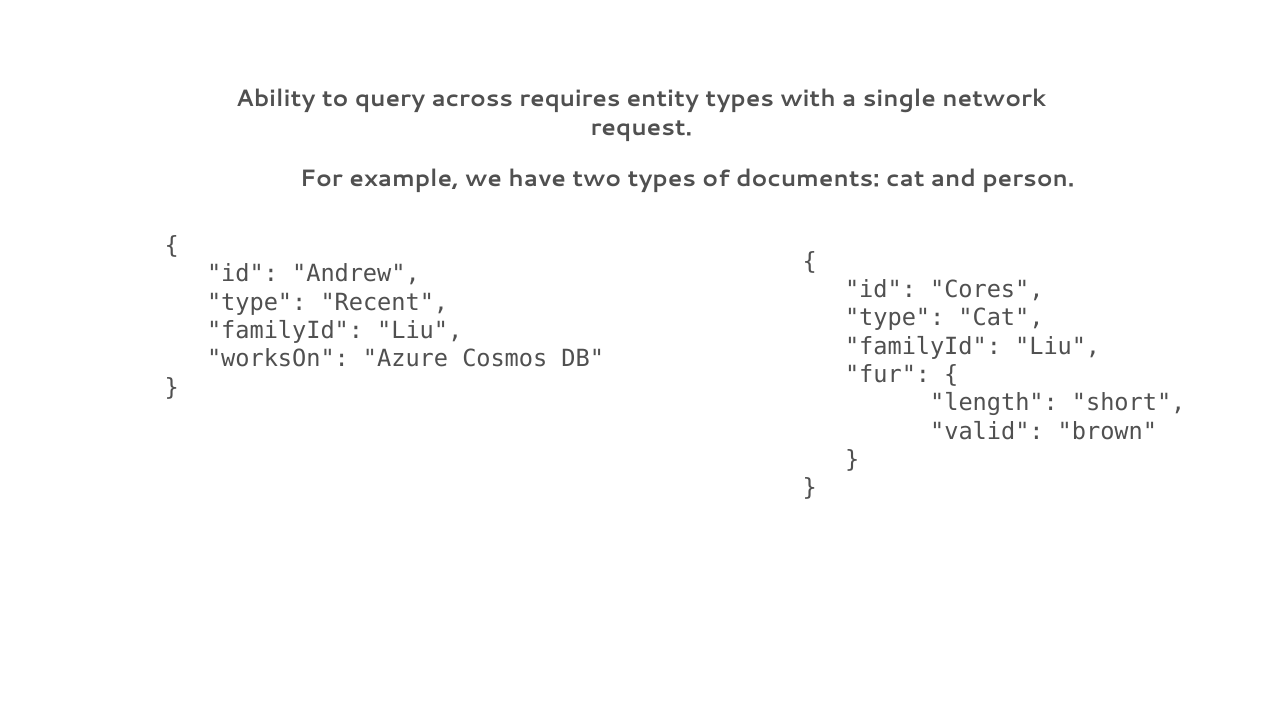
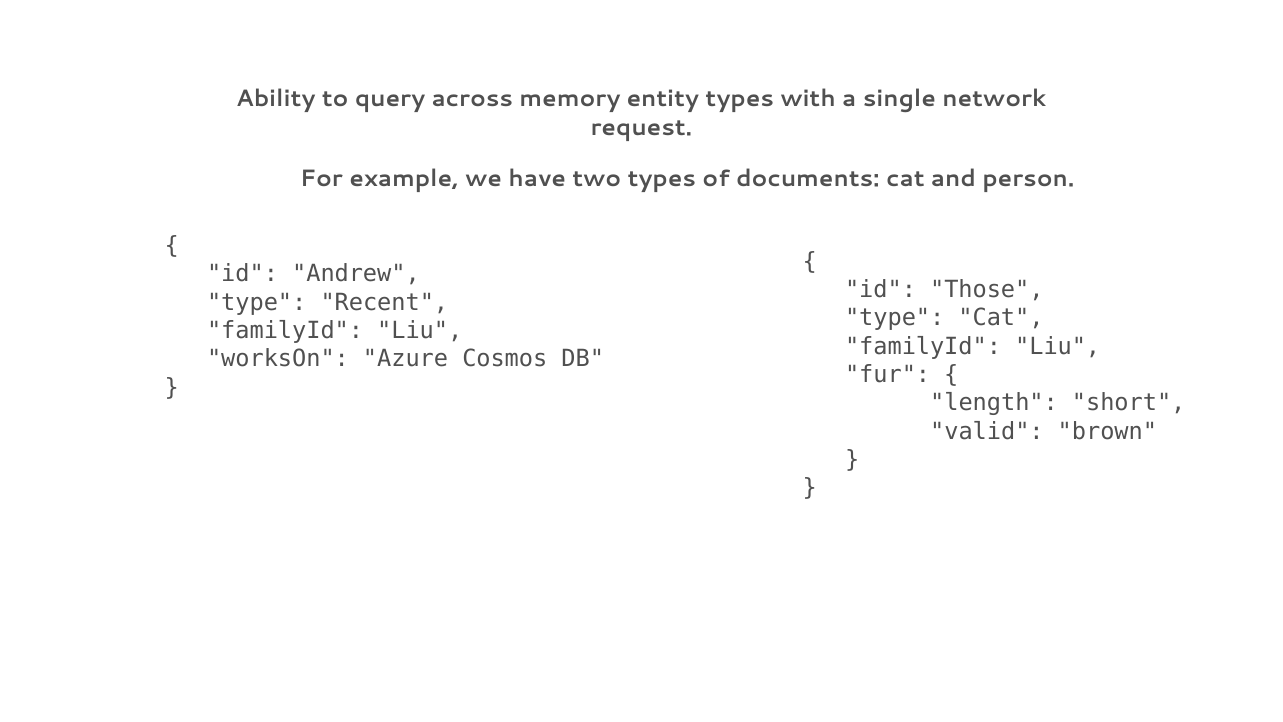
requires: requires -> memory (570, 99)
Cores: Cores -> Those (987, 289)
